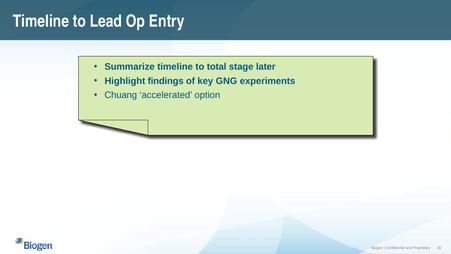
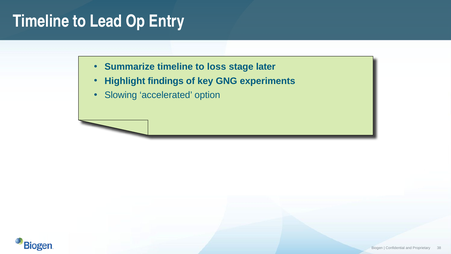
total: total -> loss (217, 67)
Chuang: Chuang -> Slowing (121, 95)
